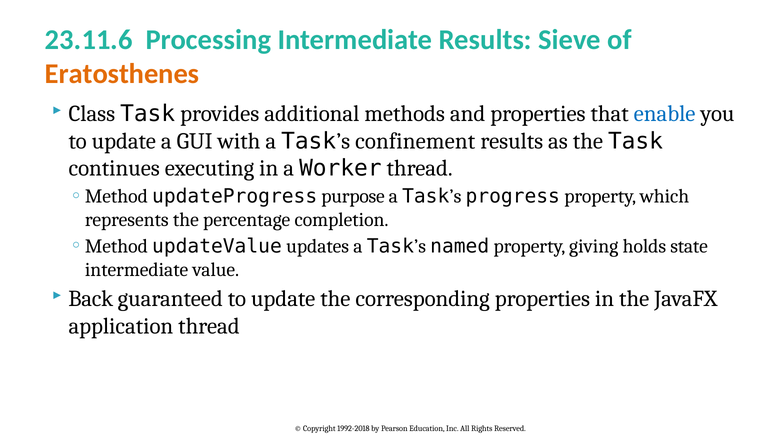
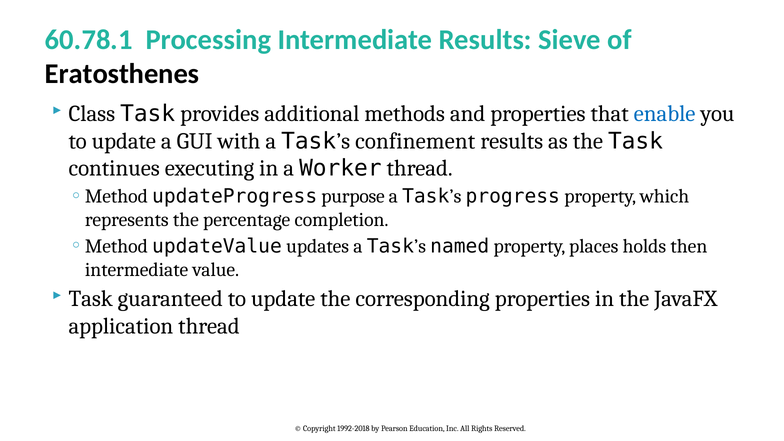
23.11.6: 23.11.6 -> 60.78.1 (89, 40)
Eratosthenes colour: orange -> black (122, 74)
giving: giving -> places (594, 246)
state: state -> then (689, 246)
Back: Back -> Task (91, 299)
